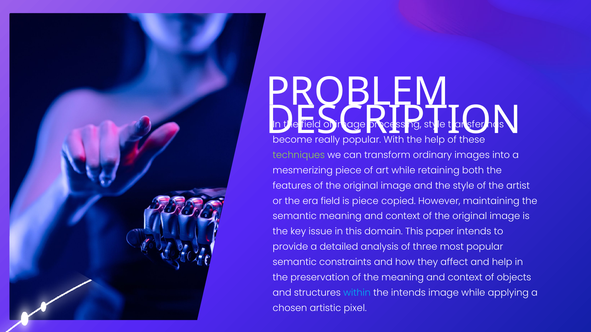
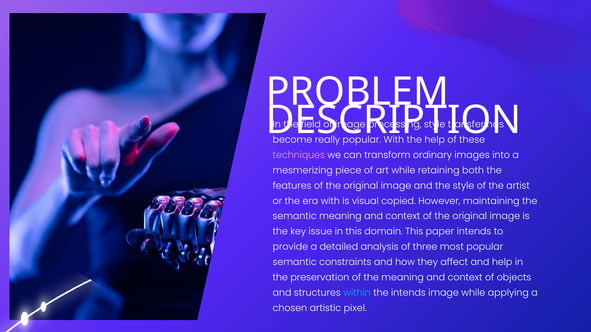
techniques colour: light green -> pink (299, 155)
era field: field -> with (330, 201)
is piece: piece -> visual (365, 201)
